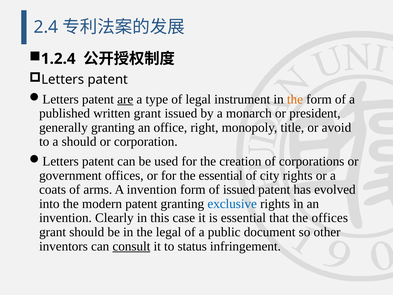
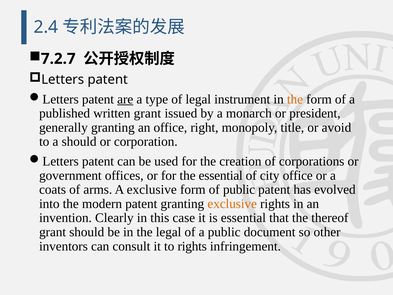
1.2.4: 1.2.4 -> 7.2.7 (58, 59)
city rights: rights -> office (298, 175)
A invention: invention -> exclusive (152, 189)
of issued: issued -> public (239, 189)
exclusive colour: blue -> orange (232, 204)
the offices: offices -> thereof (330, 218)
consult underline: present -> none (131, 246)
to status: status -> rights (192, 246)
